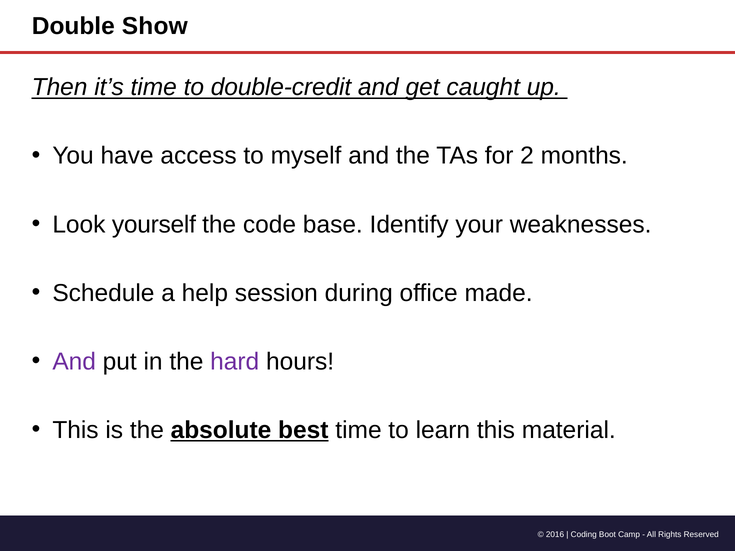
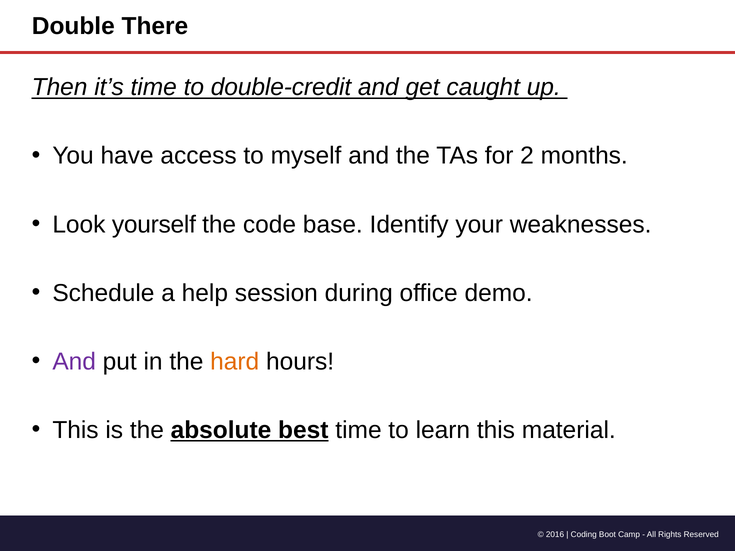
Show: Show -> There (155, 26)
made: made -> demo (499, 293)
hard colour: purple -> orange (235, 362)
